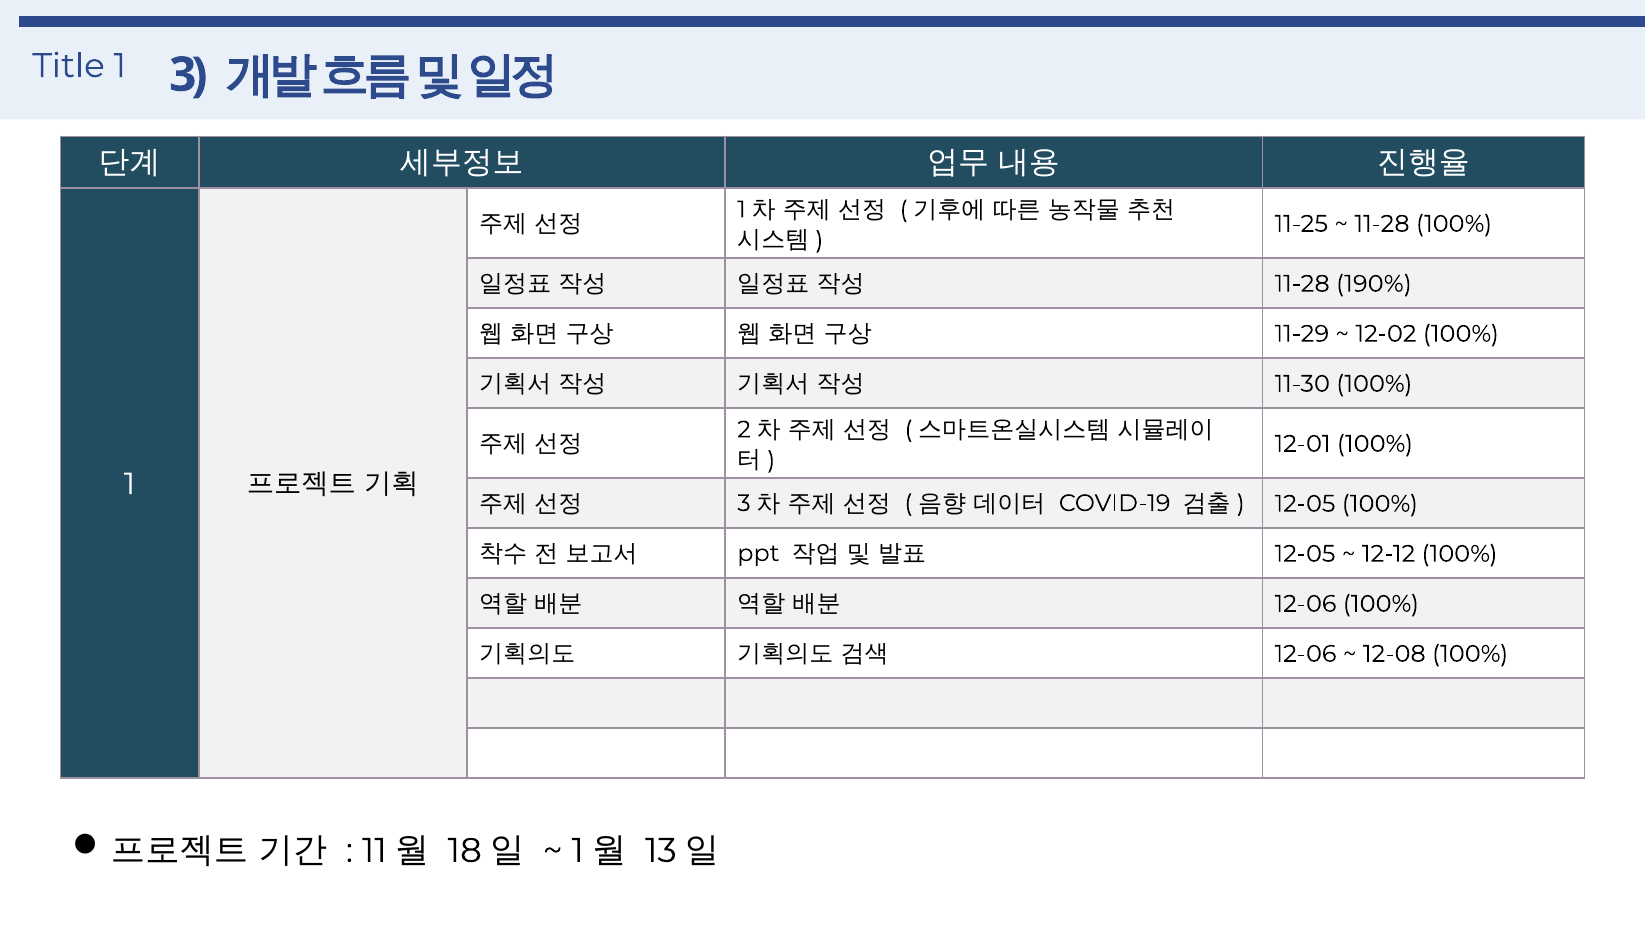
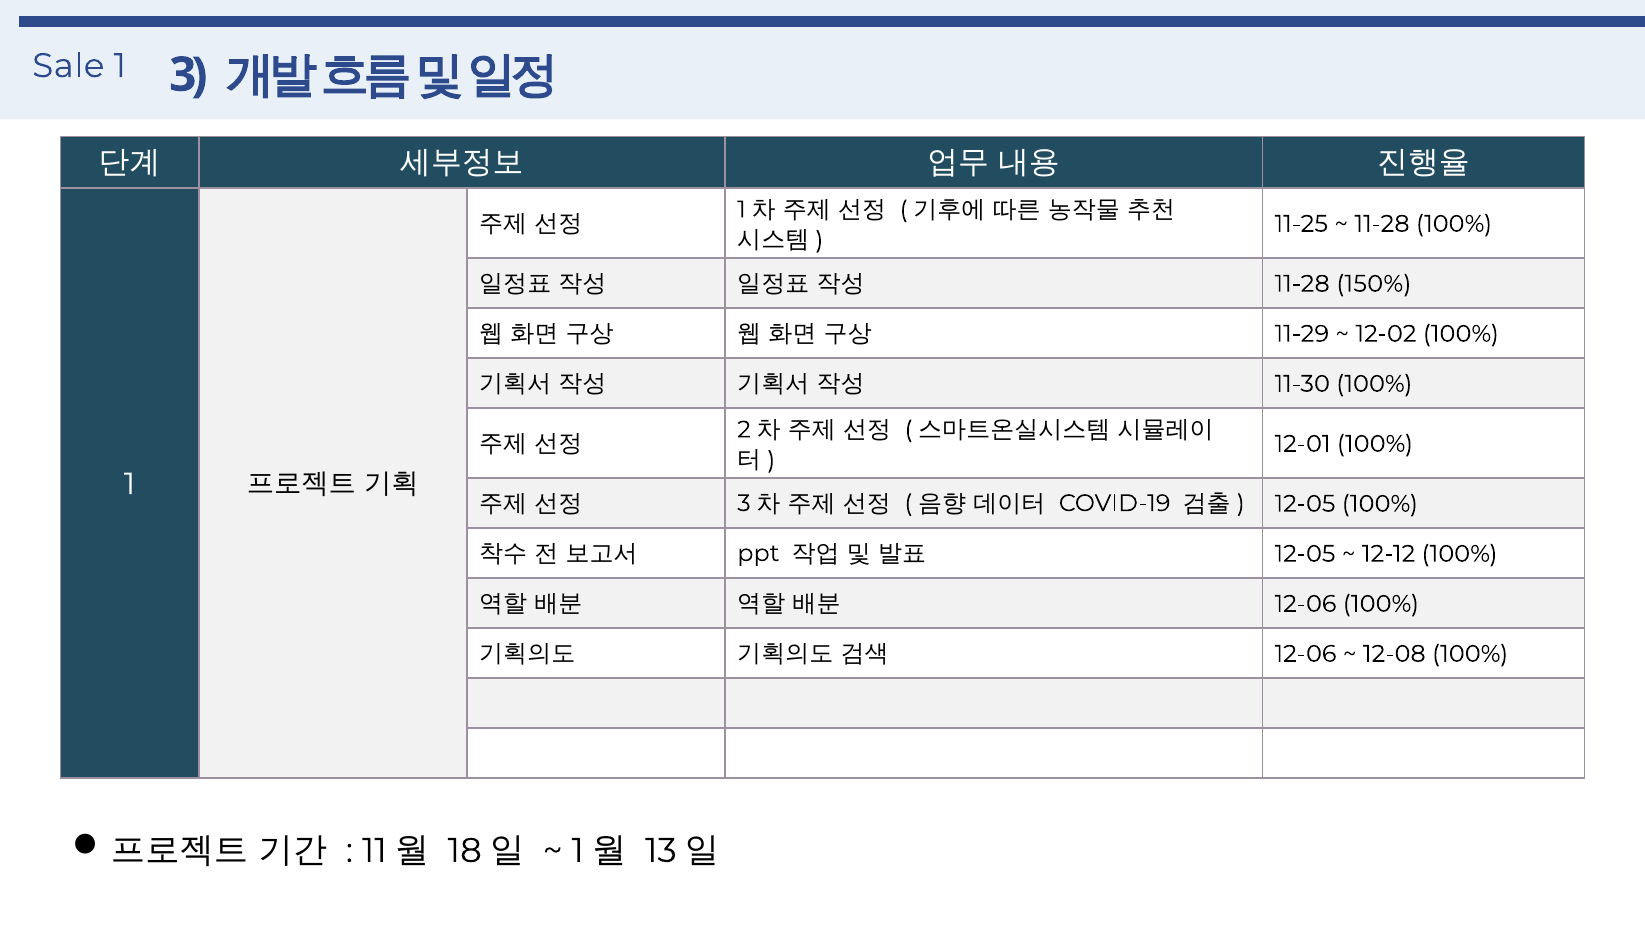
Title: Title -> Sale (68, 66)
190%: 190% -> 150% (1374, 284)
